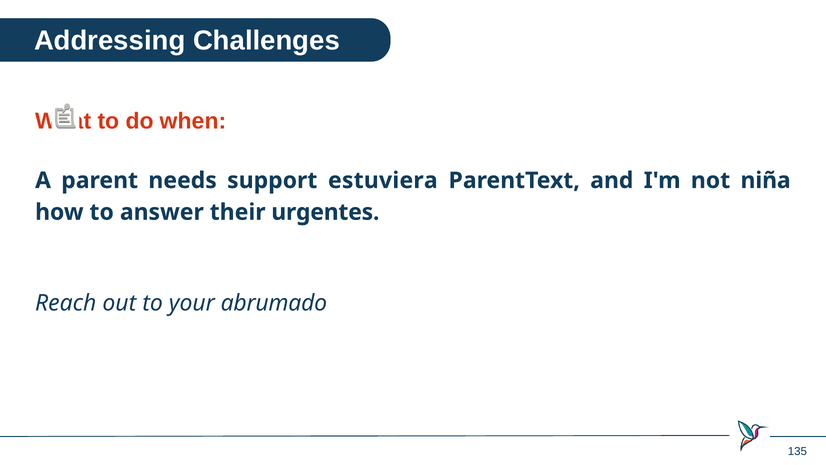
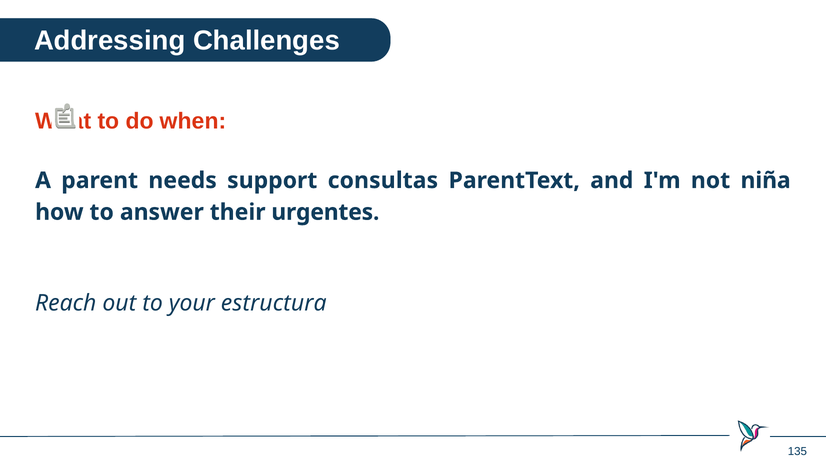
estuviera: estuviera -> consultas (383, 180)
abrumado: abrumado -> estructura (274, 303)
